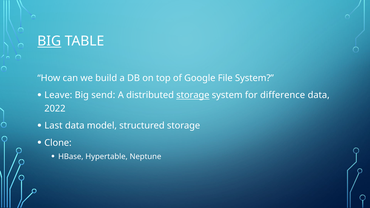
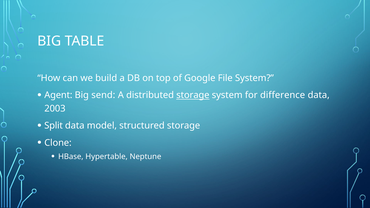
BIG underline: present -> none (49, 41)
Leave: Leave -> Agent (58, 95)
2022: 2022 -> 2003 (55, 109)
Last: Last -> Split (54, 126)
